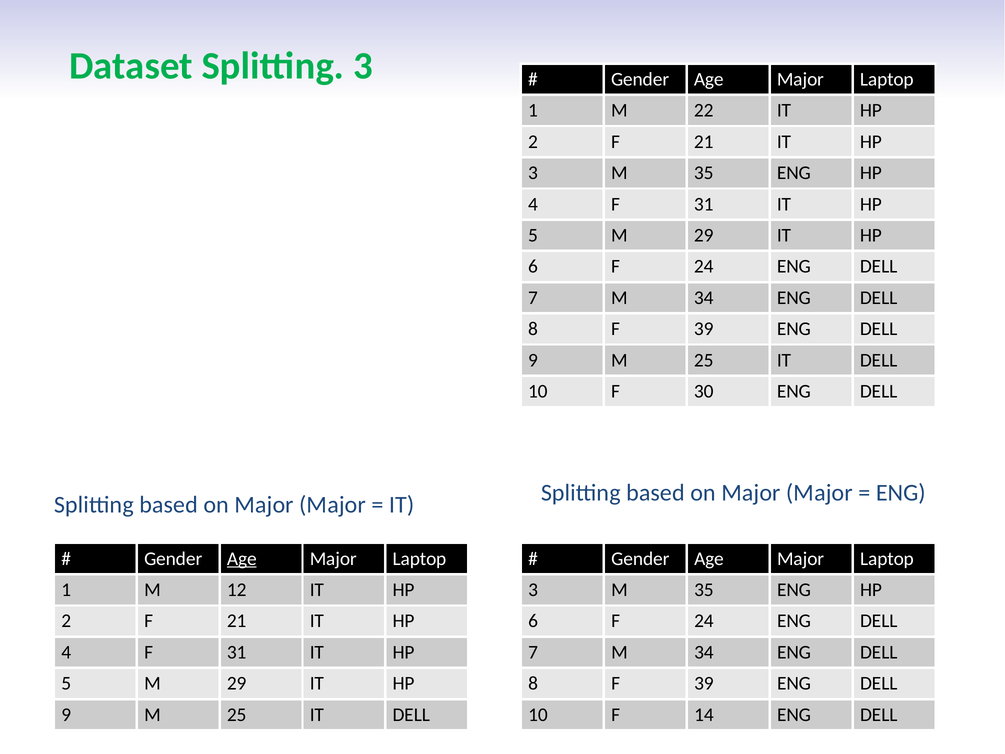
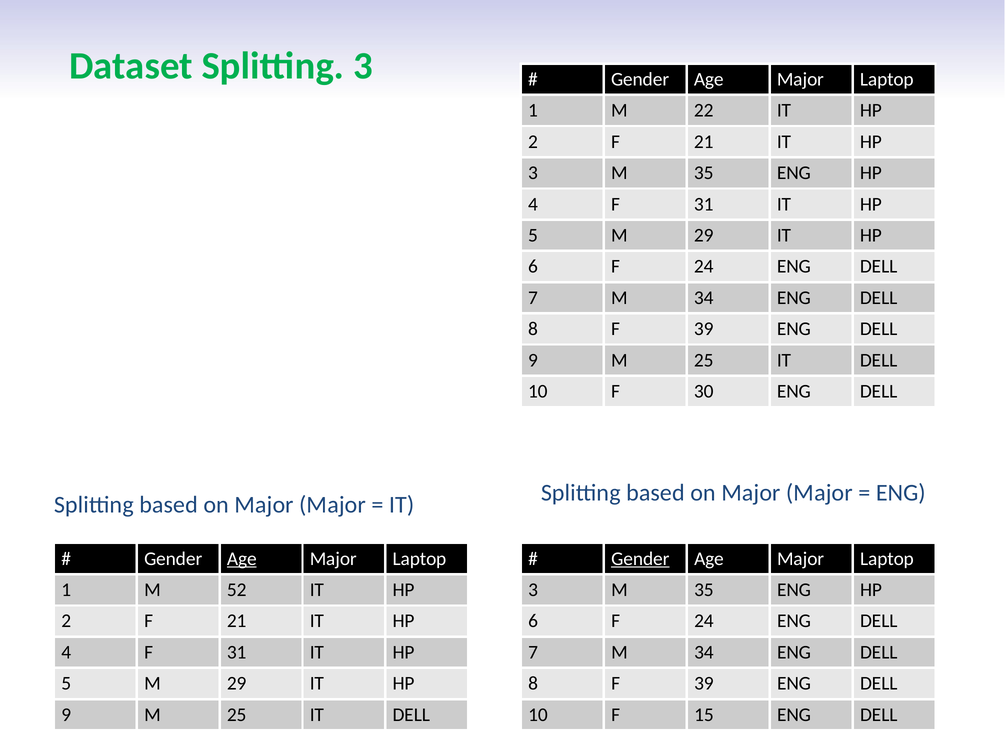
Gender underline: none -> present (640, 559)
12: 12 -> 52 (237, 590)
14: 14 -> 15 (704, 715)
